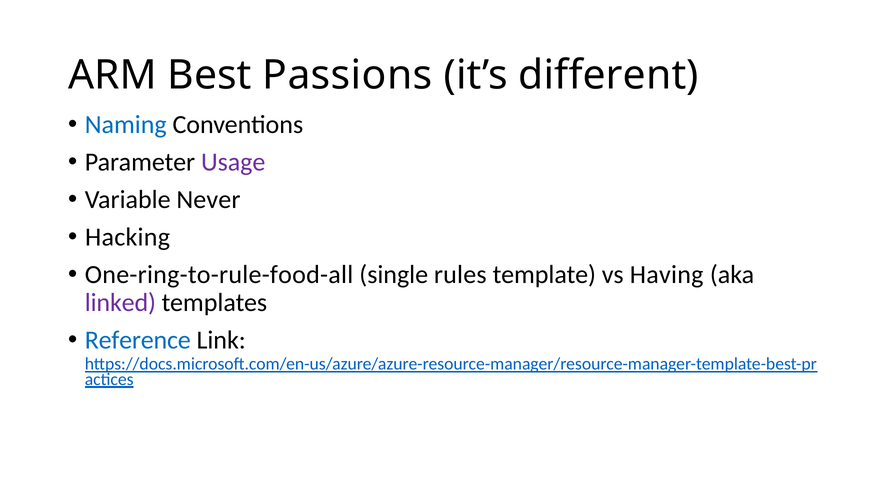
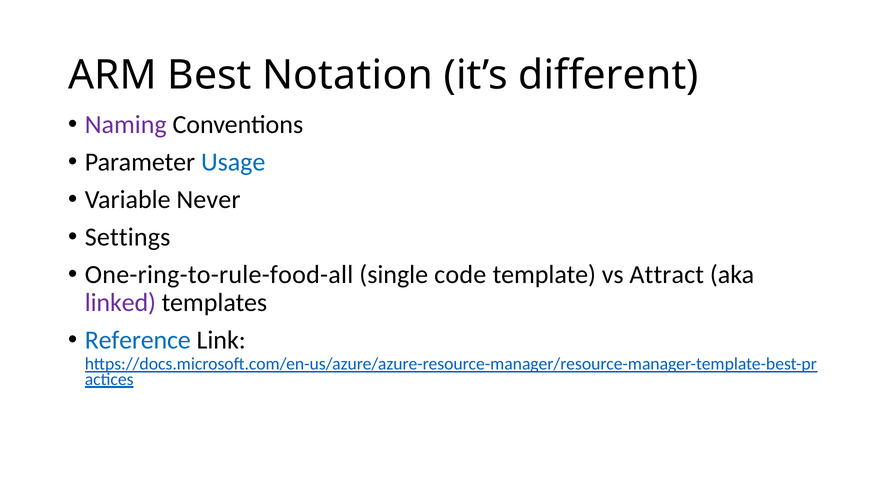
Passions: Passions -> Notation (347, 75)
Naming colour: blue -> purple (126, 125)
Usage colour: purple -> blue (233, 162)
Hacking: Hacking -> Settings (128, 237)
rules: rules -> code (460, 274)
Having: Having -> Attract (667, 274)
